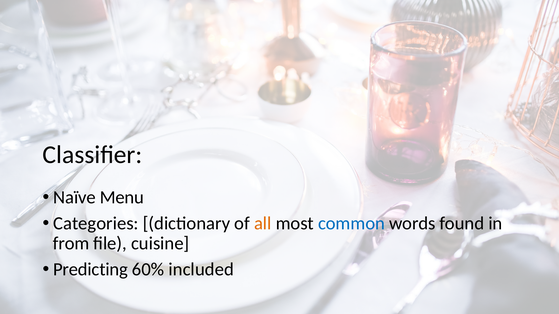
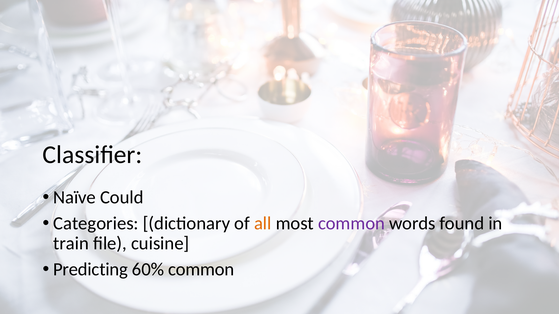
Menu: Menu -> Could (122, 198)
common colour: blue -> purple (351, 224)
from: from -> train (71, 244)
60% included: included -> common (201, 270)
